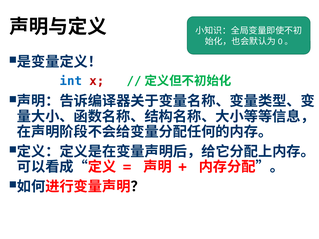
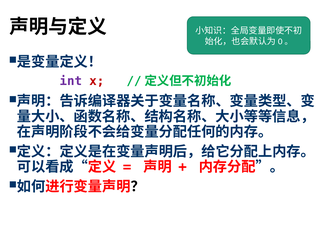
int colour: blue -> purple (71, 81)
